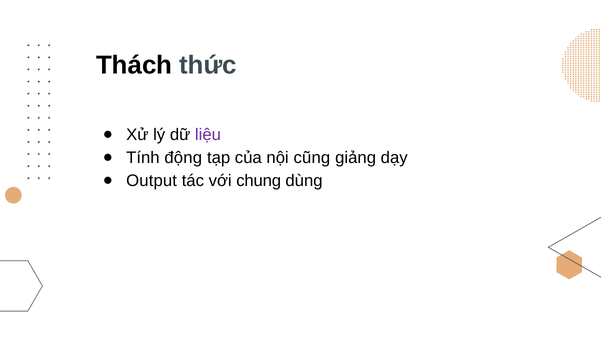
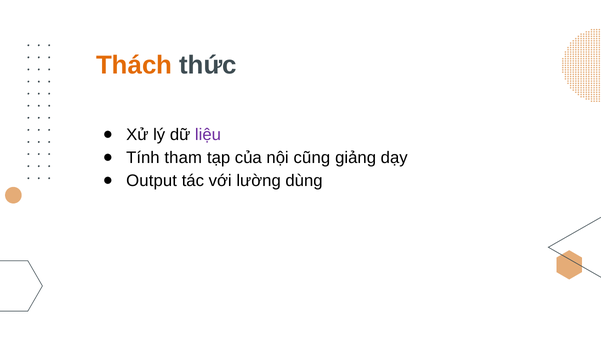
Thách colour: black -> orange (134, 65)
động: động -> tham (183, 158)
chung: chung -> lường (259, 181)
